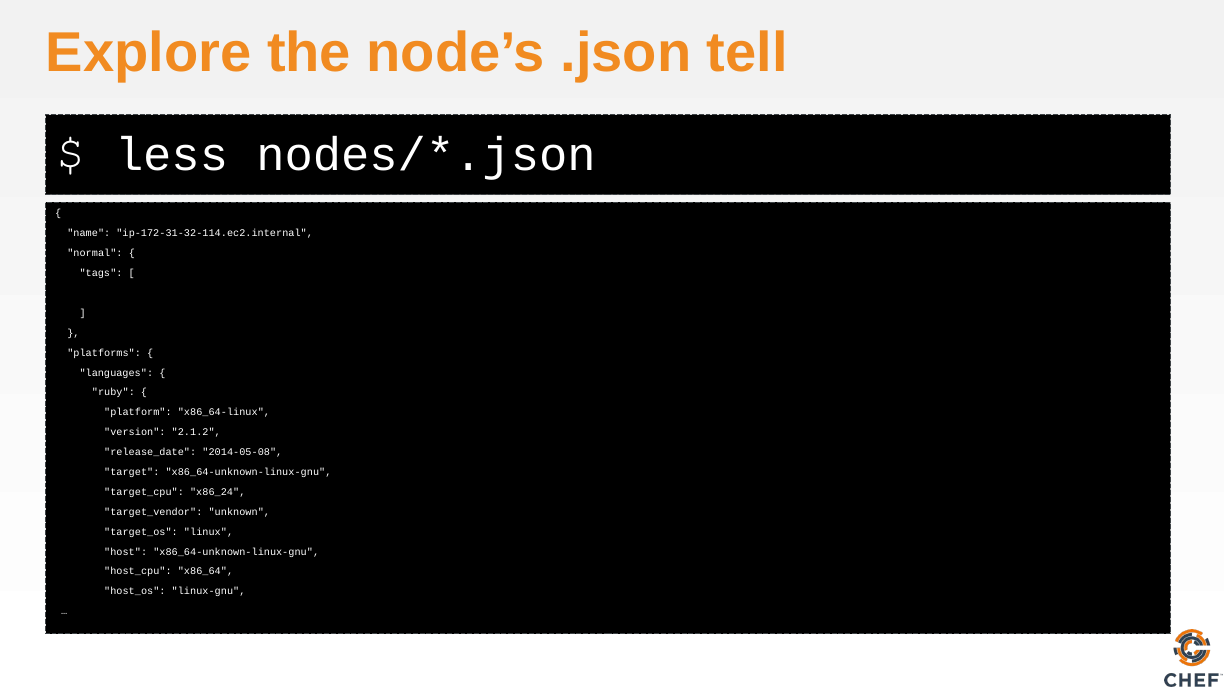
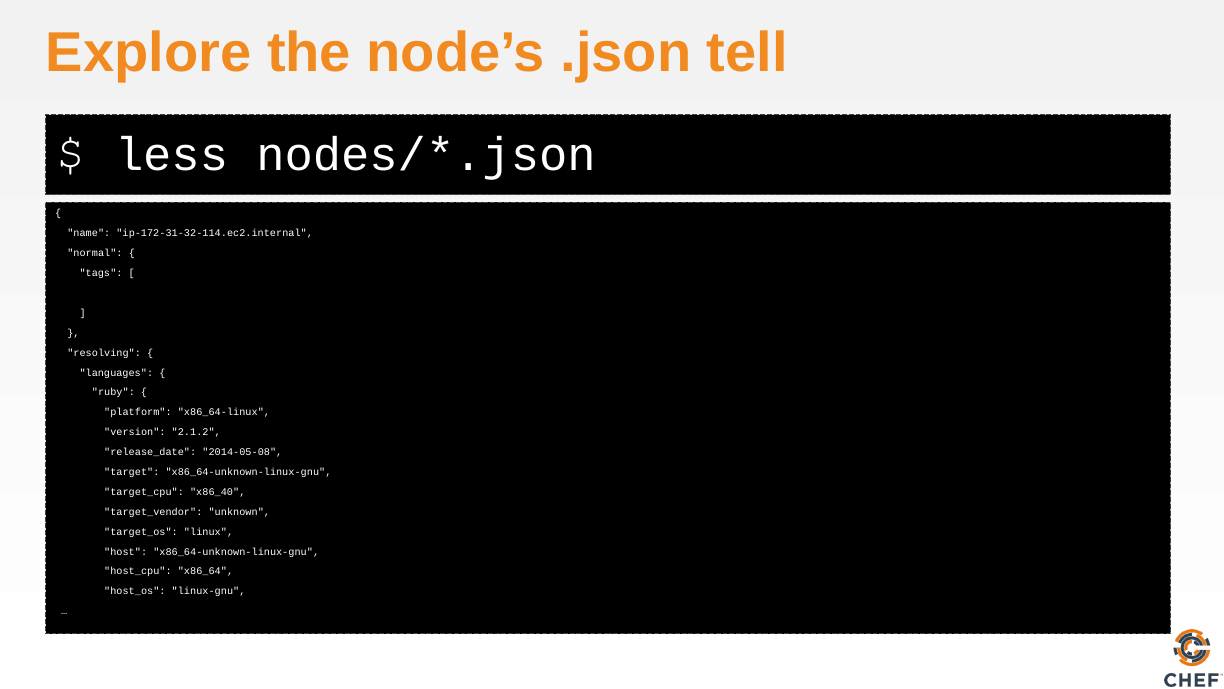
platforms: platforms -> resolving (104, 353)
x86_24: x86_24 -> x86_40 (218, 492)
